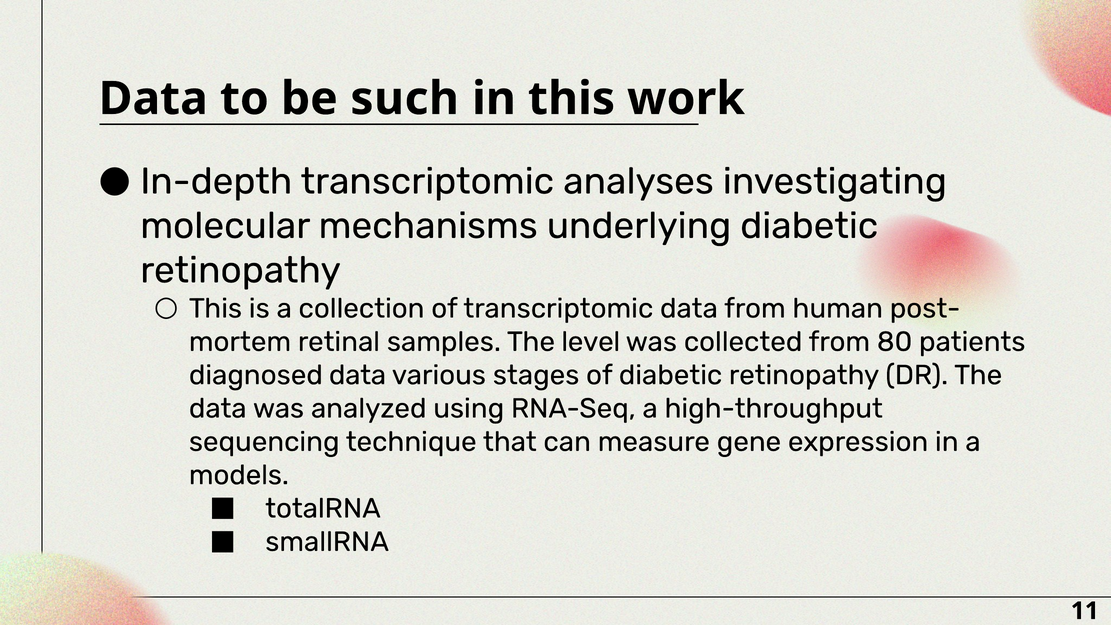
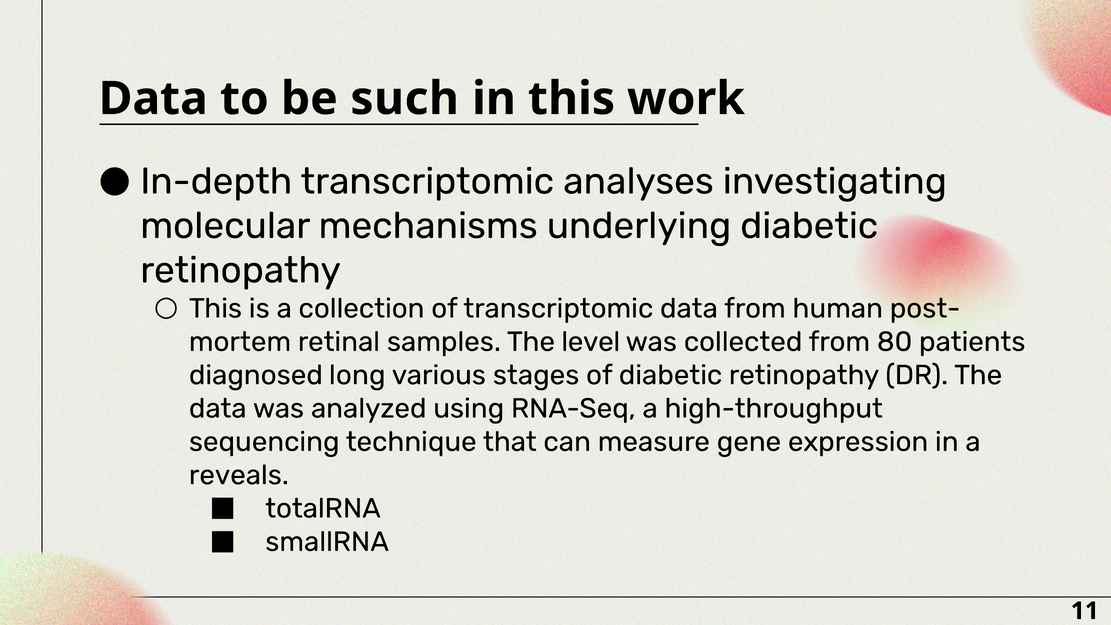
diagnosed data: data -> long (357, 375)
models: models -> reveals (239, 475)
